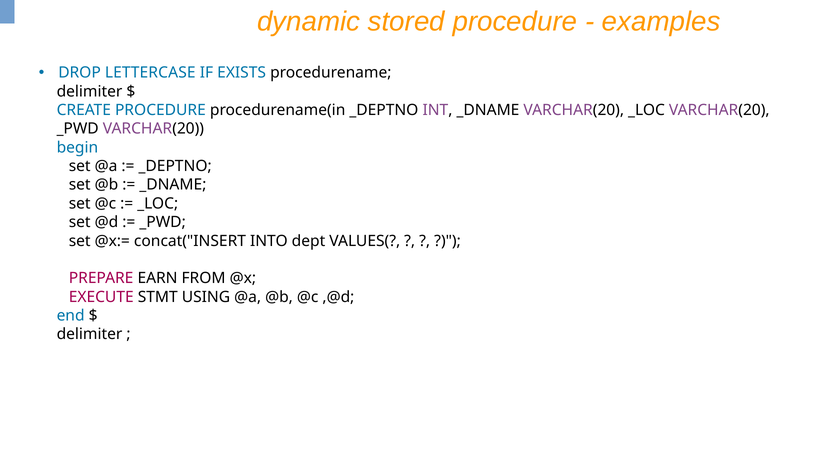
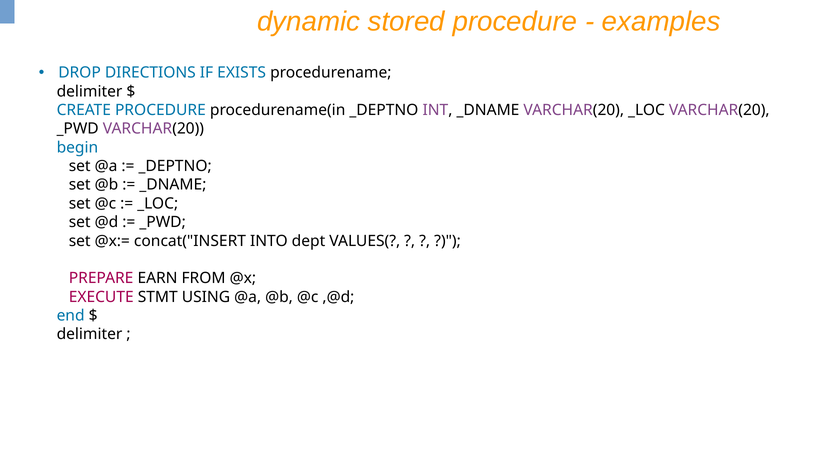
LETTERCASE: LETTERCASE -> DIRECTIONS (150, 73)
